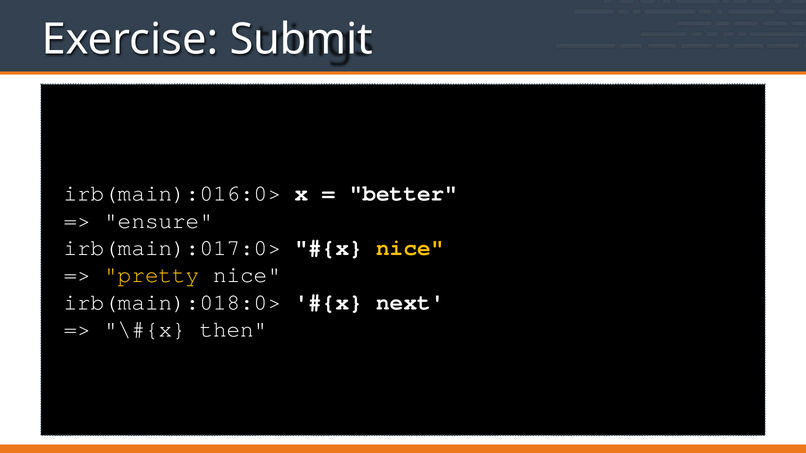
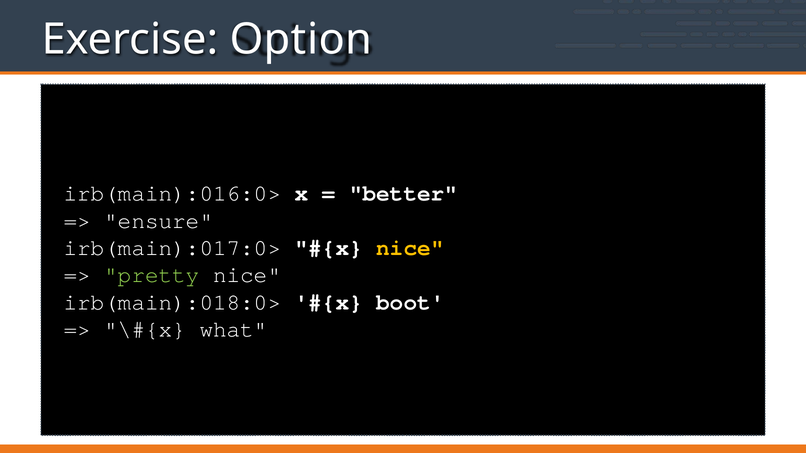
Submit: Submit -> Option (301, 39)
pretty colour: yellow -> light green (152, 275)
next: next -> boot (410, 302)
then: then -> what (234, 330)
